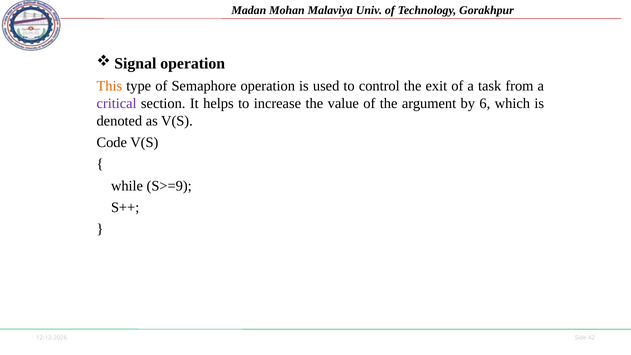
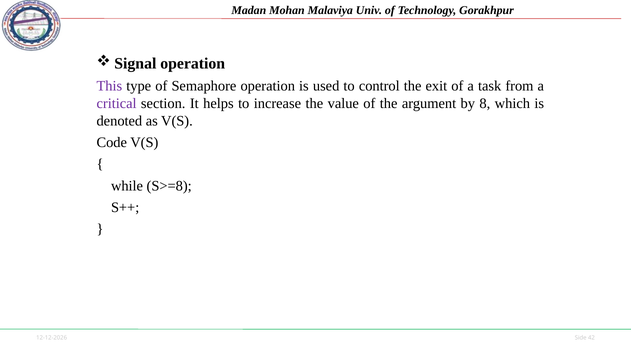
This colour: orange -> purple (109, 86)
6: 6 -> 8 (485, 103)
S>=9: S>=9 -> S>=8 (169, 186)
